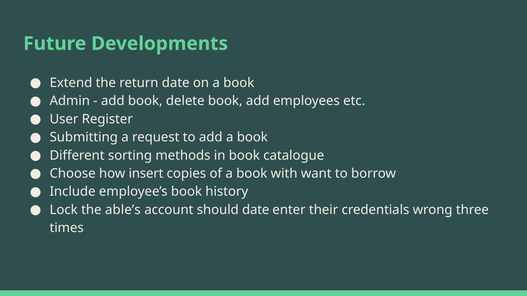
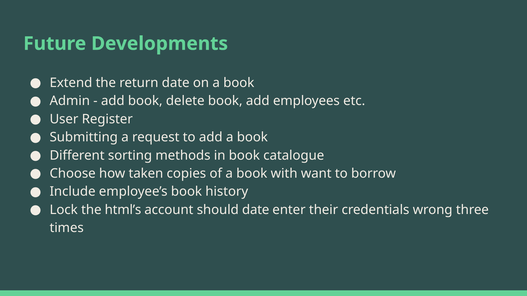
insert: insert -> taken (146, 174)
able’s: able’s -> html’s (123, 210)
